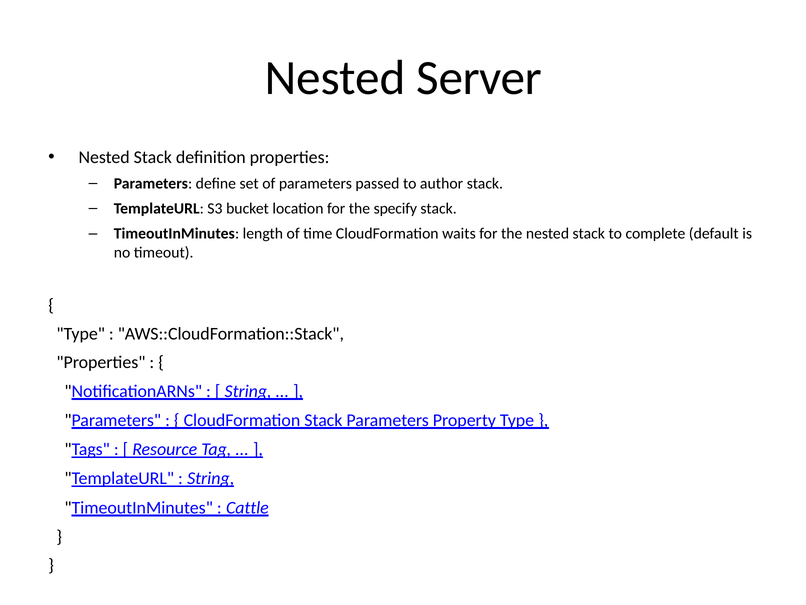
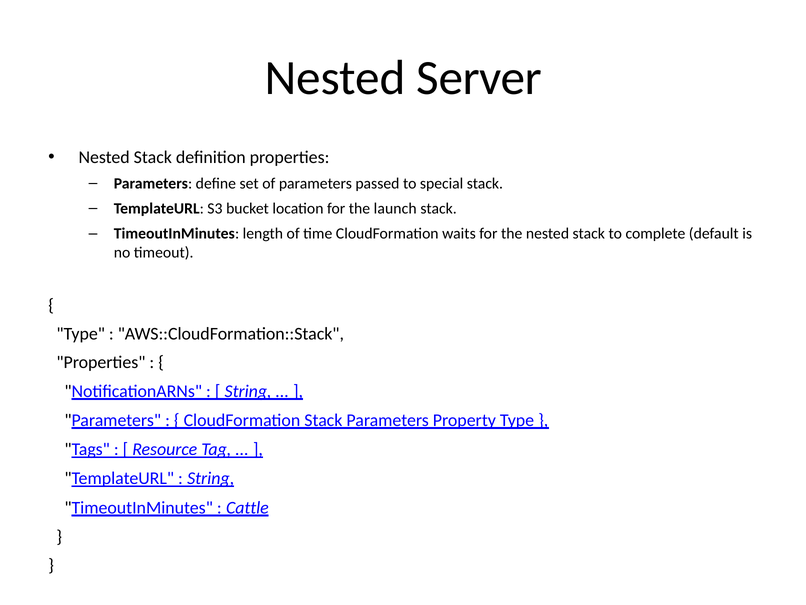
author: author -> special (442, 183)
specify: specify -> launch (395, 208)
